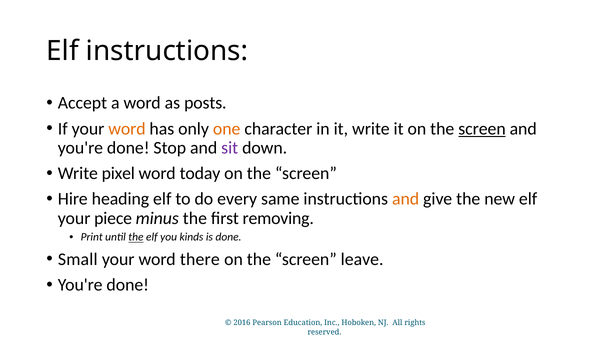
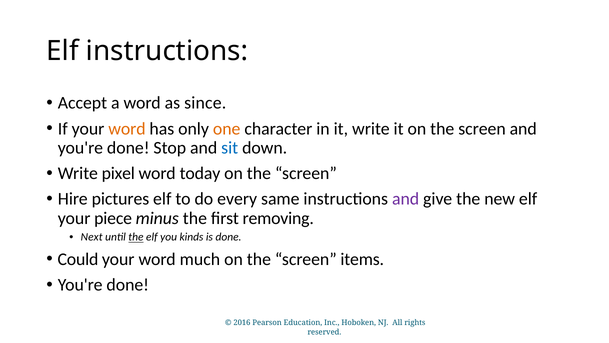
posts: posts -> since (205, 103)
screen underline: present -> none (482, 128)
sit colour: purple -> blue (230, 148)
heading: heading -> pictures (120, 199)
and colour: orange -> purple (406, 199)
Print: Print -> Next (92, 237)
Small: Small -> Could (78, 259)
there: there -> much (200, 259)
leave: leave -> items (362, 259)
